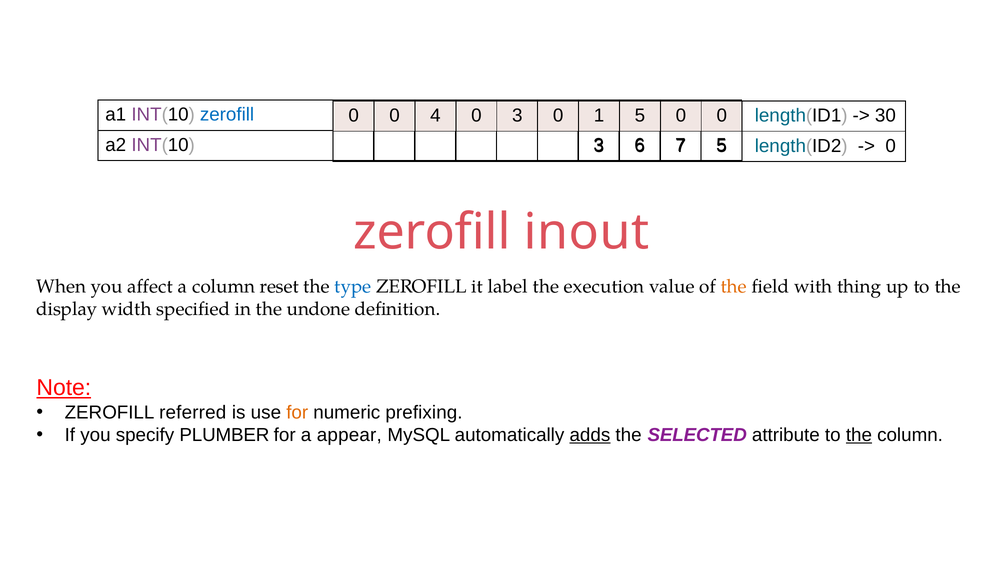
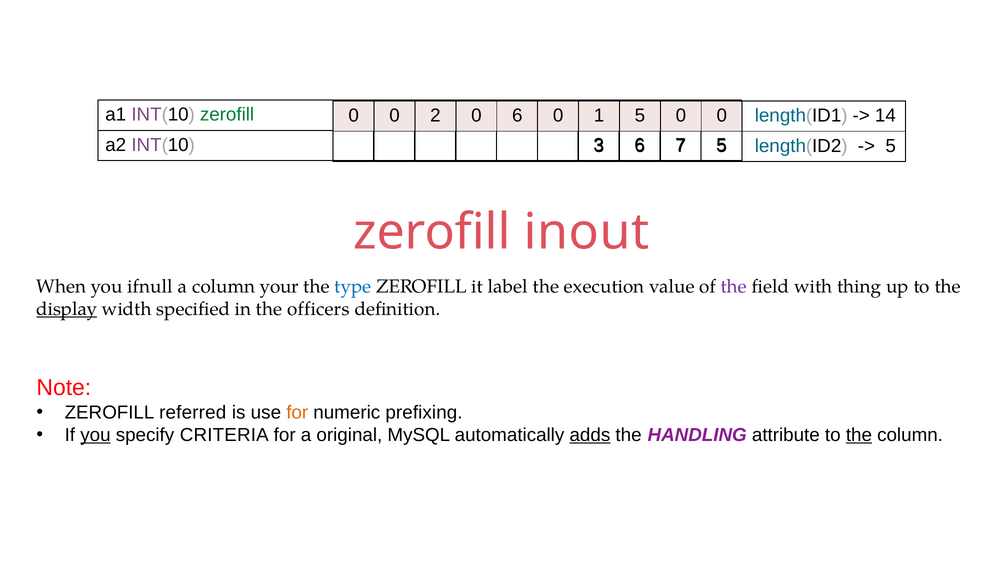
zerofill colour: blue -> green (227, 115)
4: 4 -> 2 (435, 115)
0 3: 3 -> 6 (517, 115)
30: 30 -> 14 (885, 115)
0: 0 -> 5 (891, 146)
affect: affect -> ifnull (150, 287)
reset: reset -> your (279, 287)
the colour: orange -> purple (734, 287)
display underline: none -> present (67, 309)
undone: undone -> officers (318, 309)
Note underline: present -> none (64, 388)
you underline: none -> present (95, 435)
PLUMBER: PLUMBER -> CRITERIA (224, 435)
appear: appear -> original (349, 435)
SELECTED: SELECTED -> HANDLING (697, 435)
